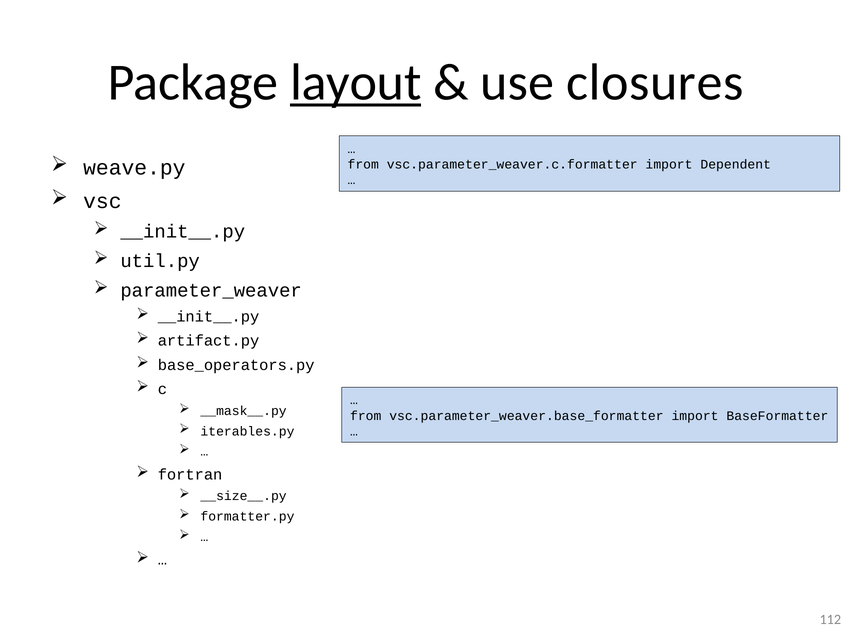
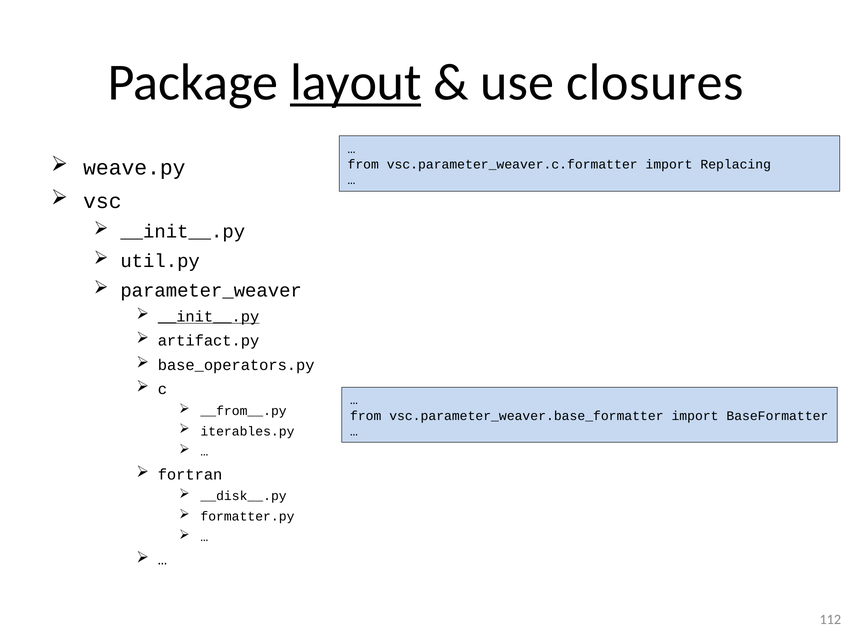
Dependent: Dependent -> Replacing (736, 164)
__init__.py underline: none -> present (209, 316)
__mask__.py: __mask__.py -> __from__.py (244, 411)
__size__.py: __size__.py -> __disk__.py (244, 496)
